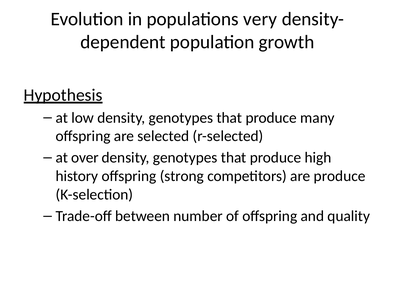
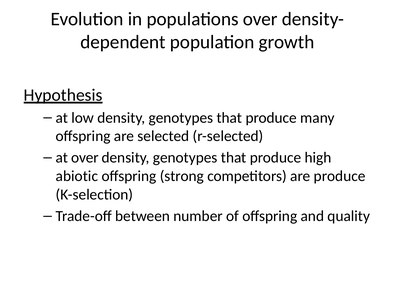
populations very: very -> over (260, 19)
history: history -> abiotic (77, 176)
